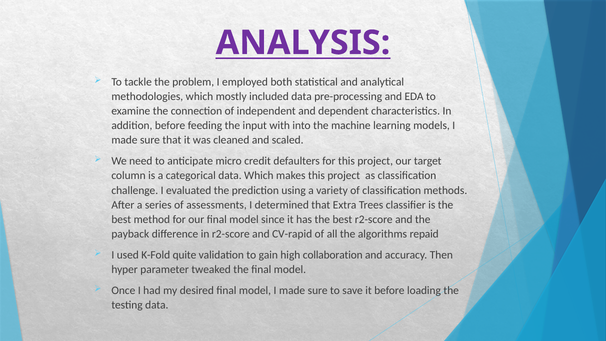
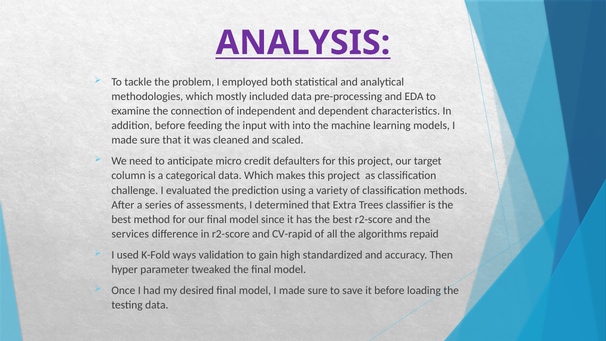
payback: payback -> services (130, 234)
quite: quite -> ways (184, 255)
collaboration: collaboration -> standardized (333, 255)
